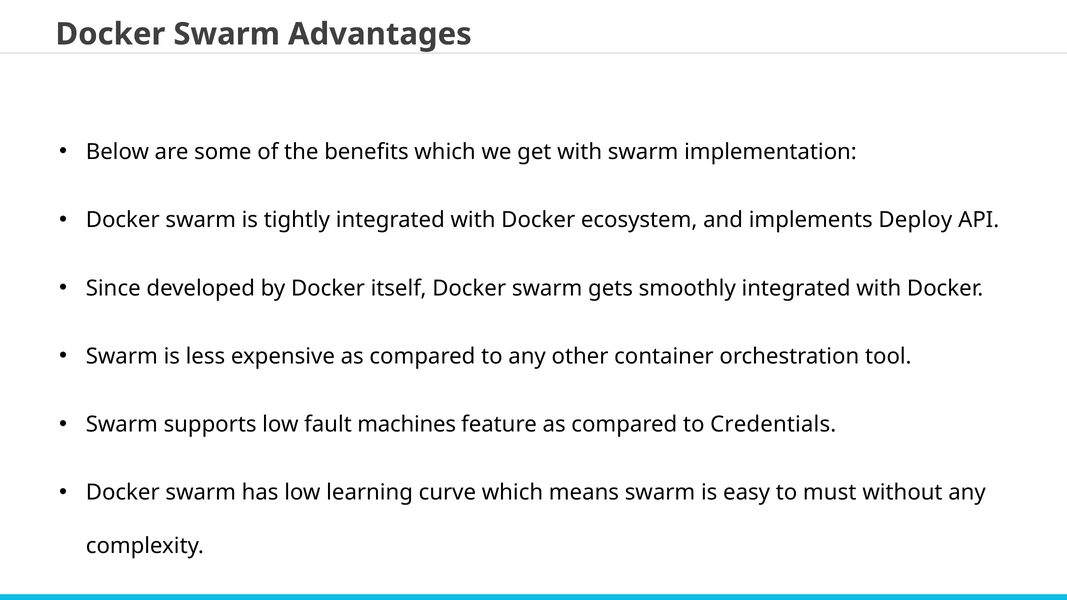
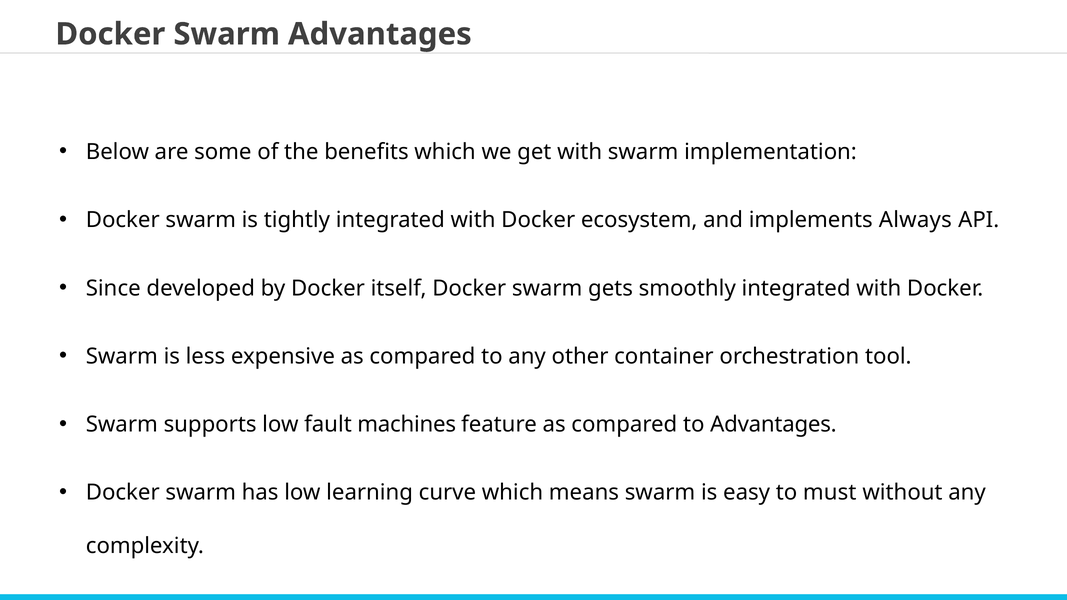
Deploy: Deploy -> Always (915, 220)
to Credentials: Credentials -> Advantages (773, 425)
